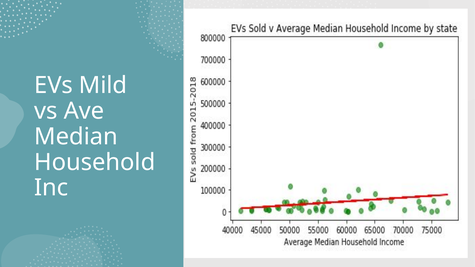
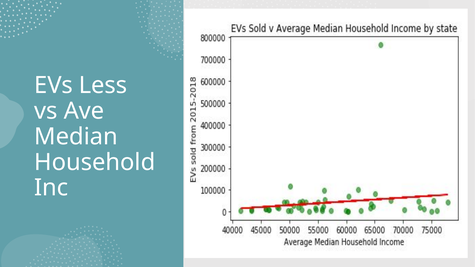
Mild: Mild -> Less (103, 85)
